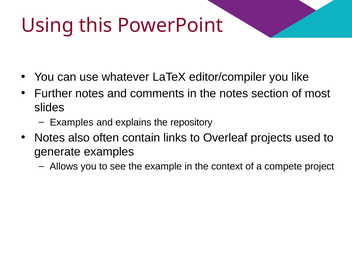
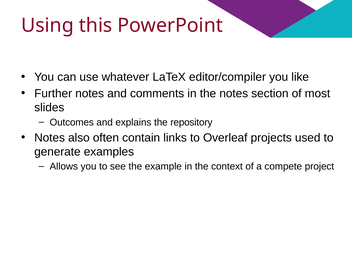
Examples: Examples -> Outcomes (72, 122)
